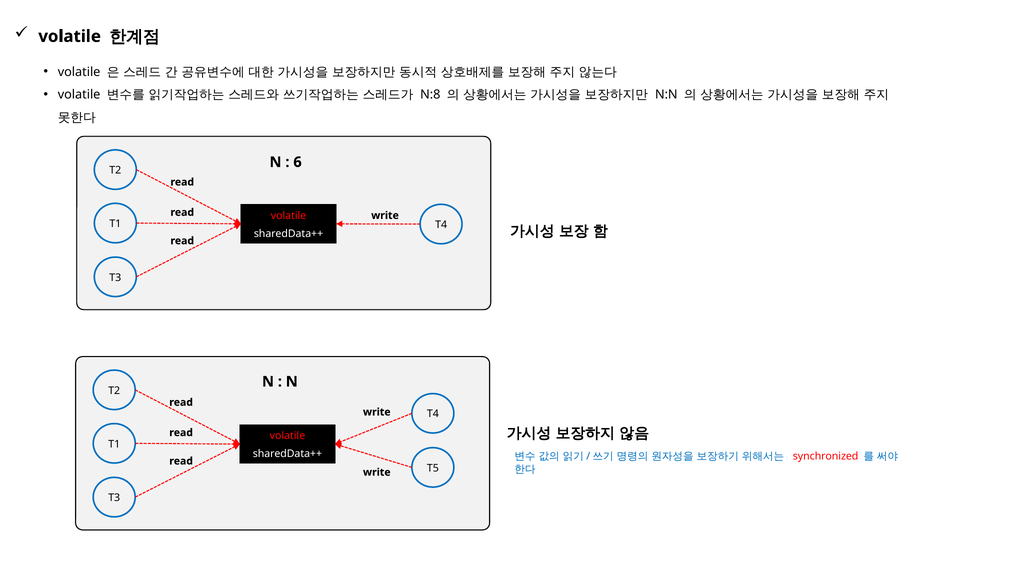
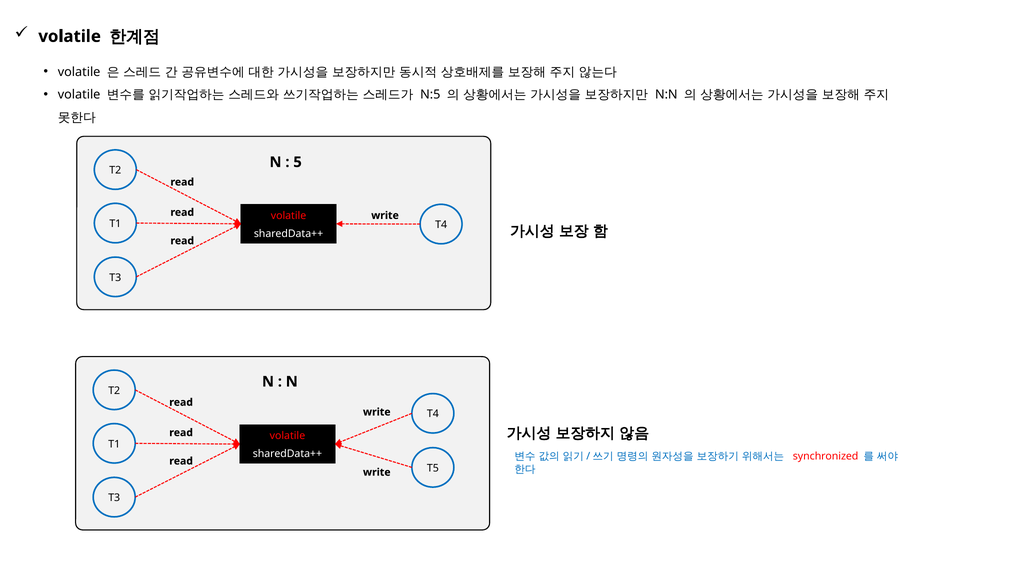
N:8: N:8 -> N:5 (430, 95)
6: 6 -> 5 (298, 162)
